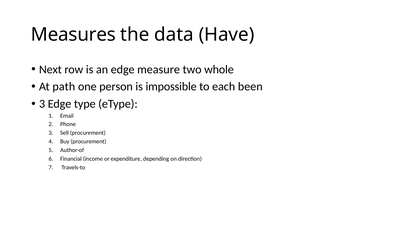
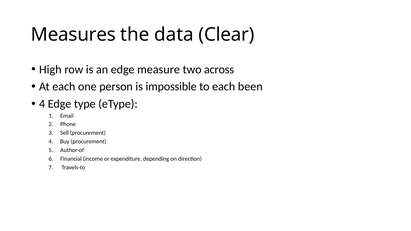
Have: Have -> Clear (227, 35)
Next: Next -> High (50, 69)
whole: whole -> across (219, 69)
At path: path -> each (64, 87)
3: 3 -> 4 (42, 104)
